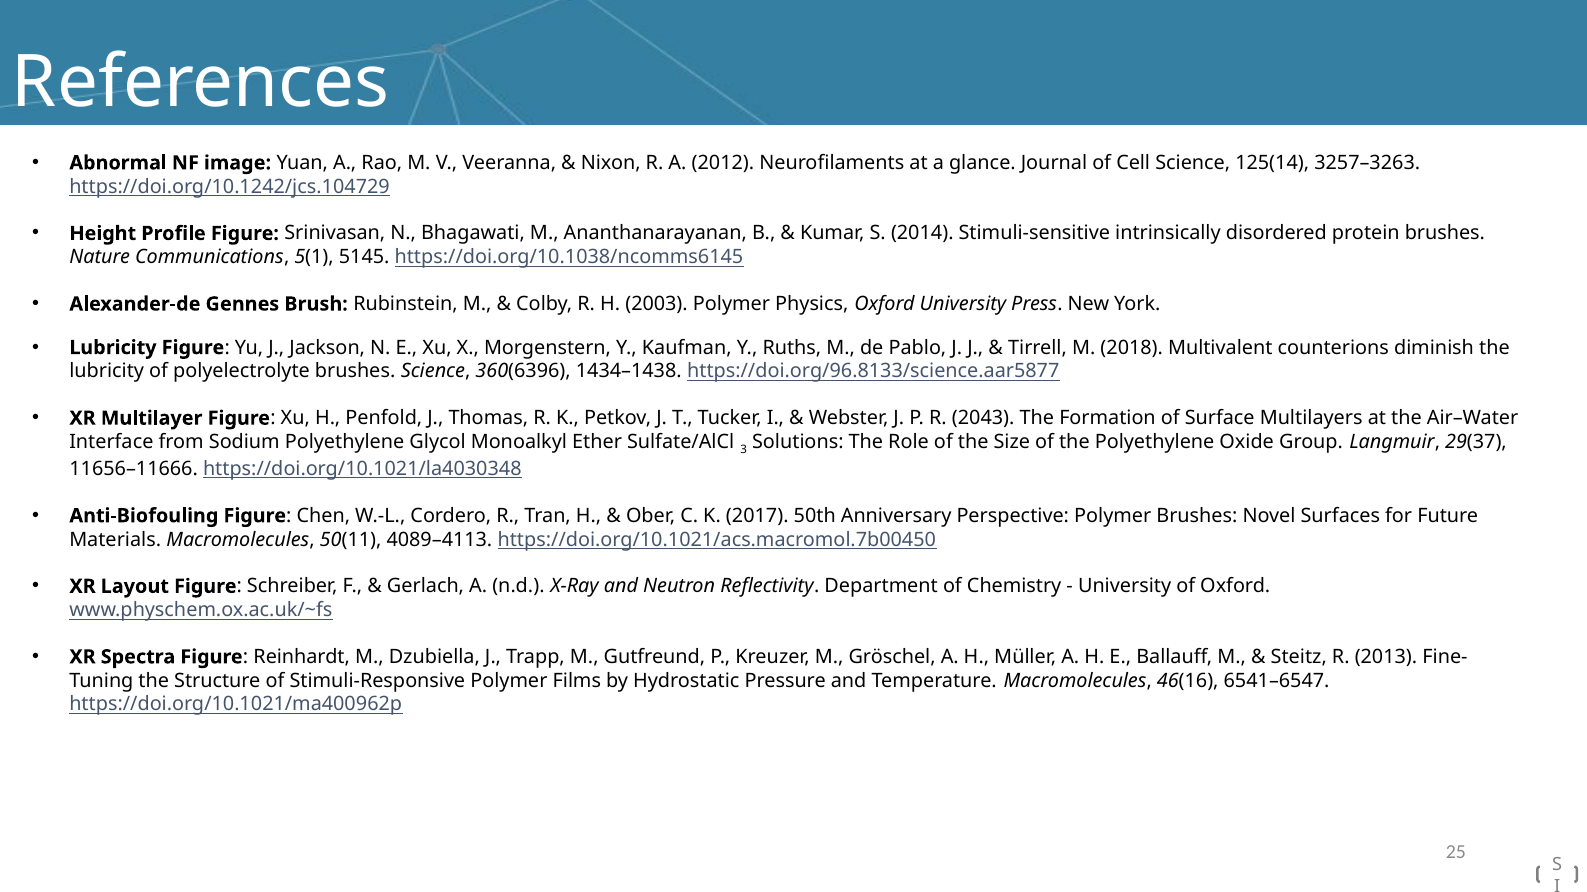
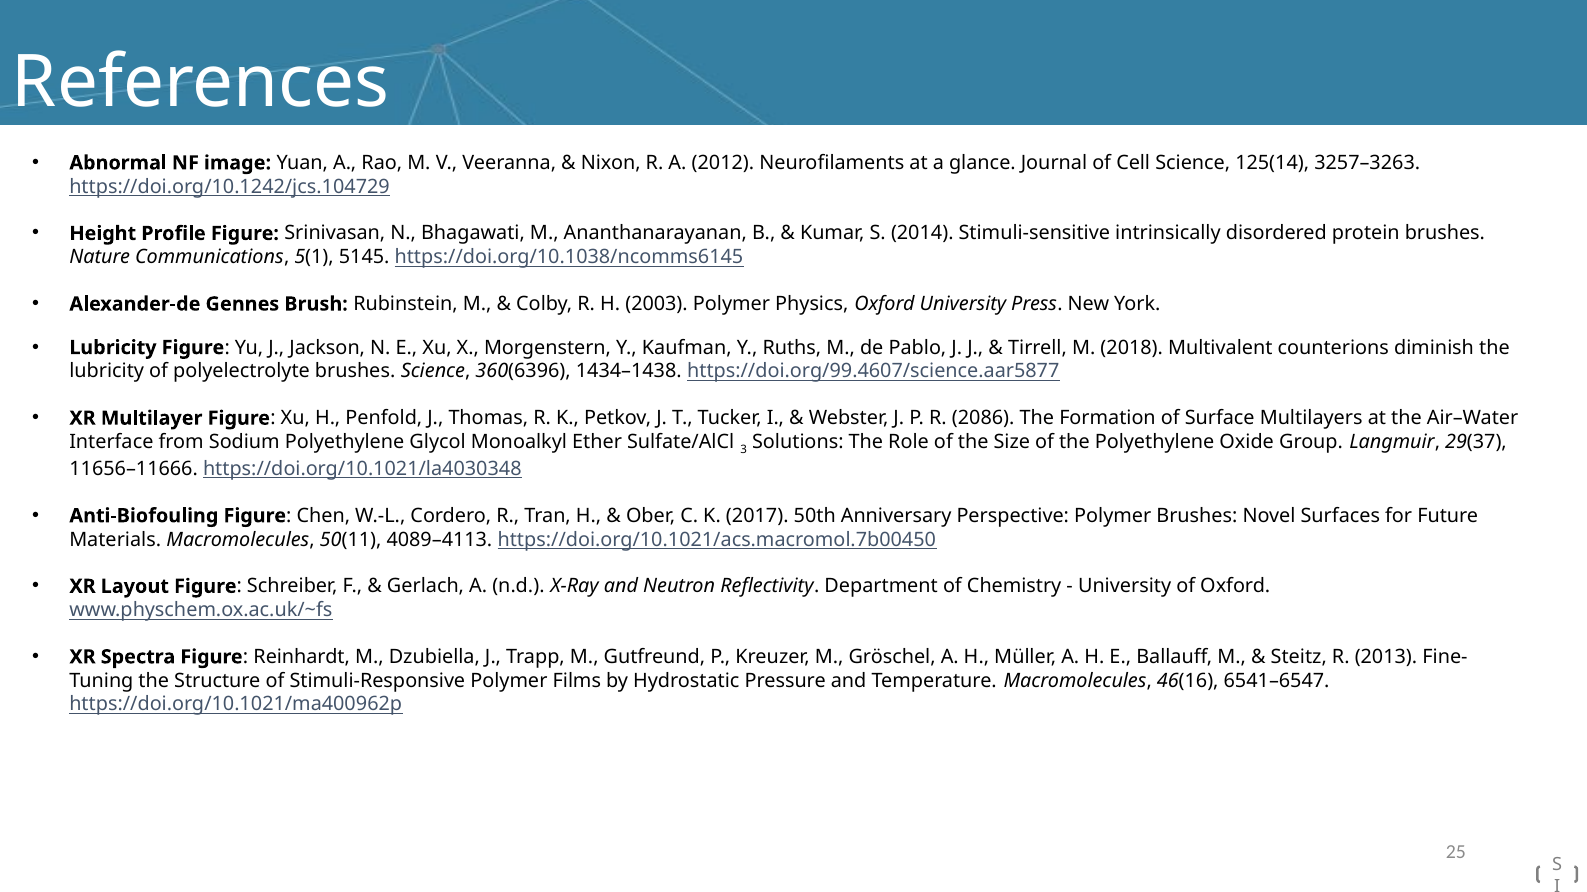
https://doi.org/96.8133/science.aar5877: https://doi.org/96.8133/science.aar5877 -> https://doi.org/99.4607/science.aar5877 (873, 372)
2043: 2043 -> 2086 (983, 418)
